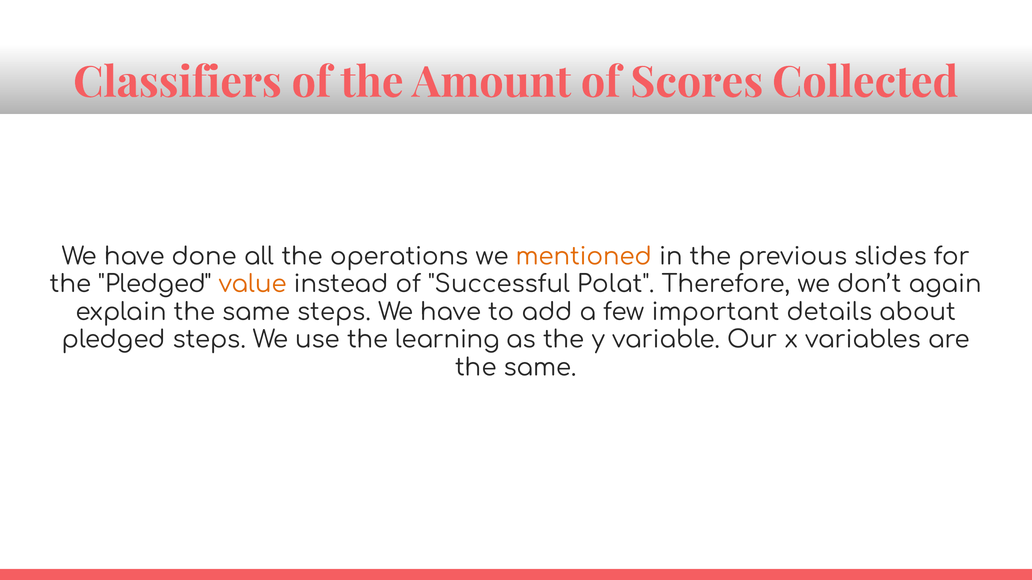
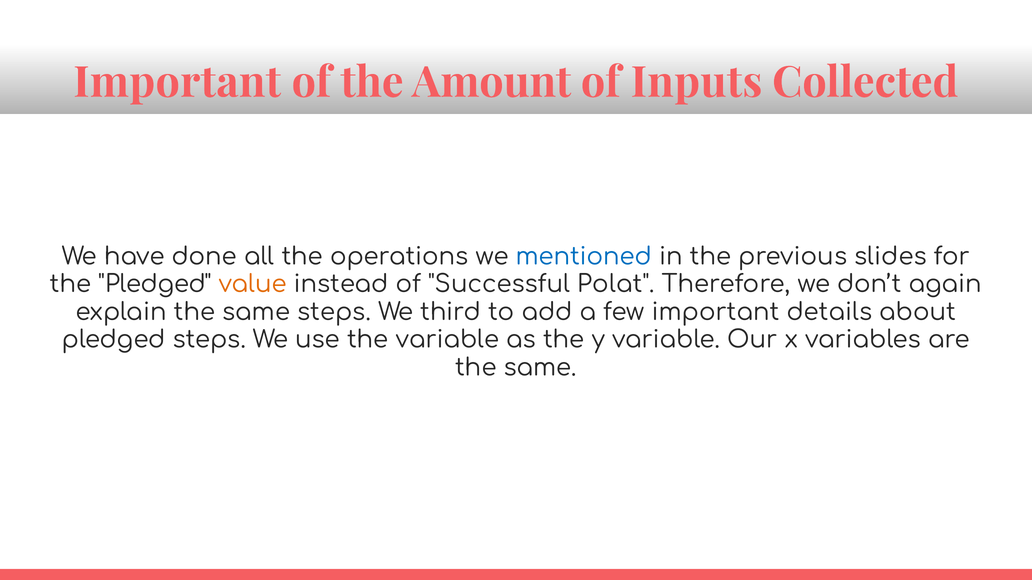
Classifiers: Classifiers -> Important (177, 83)
Scores: Scores -> Inputs (697, 83)
mentioned colour: orange -> blue (584, 257)
steps We have: have -> third (451, 312)
the learning: learning -> variable (447, 340)
